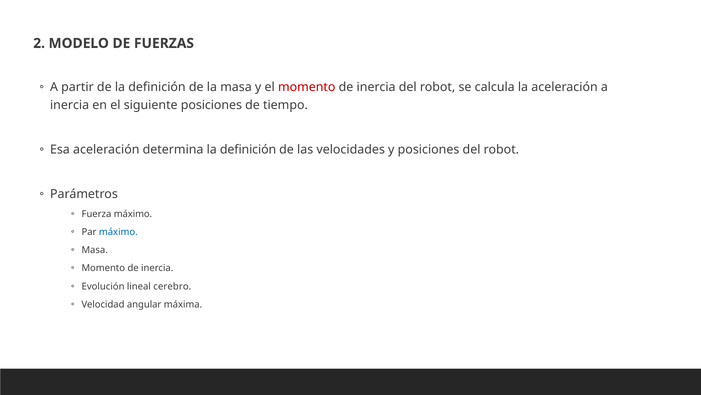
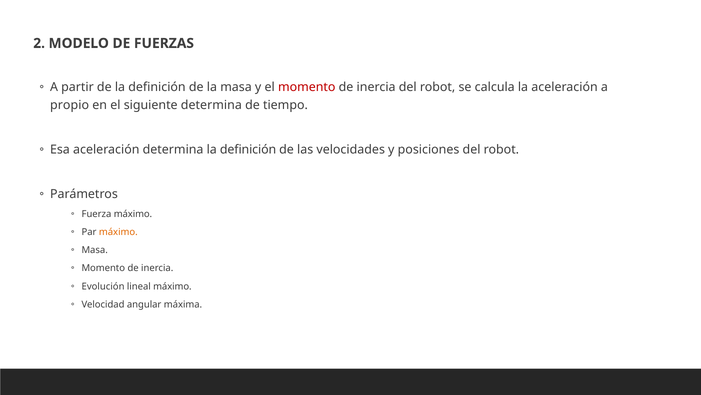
inercia: inercia -> propio (70, 105)
siguiente posiciones: posiciones -> determina (211, 105)
máximo colour: blue -> orange (118, 232)
lineal cerebro: cerebro -> máximo (172, 286)
